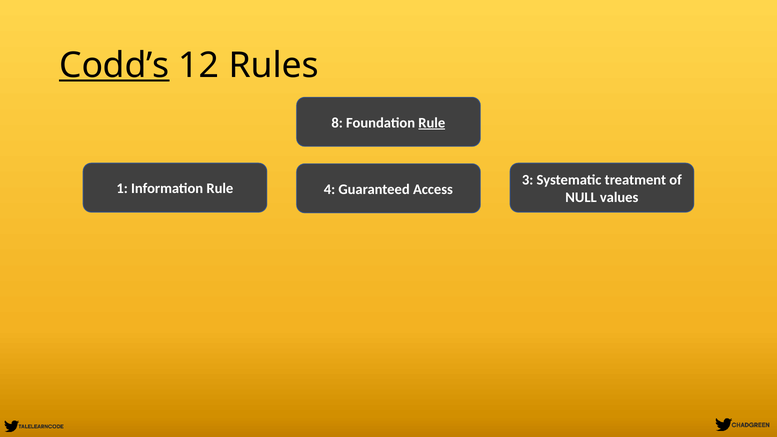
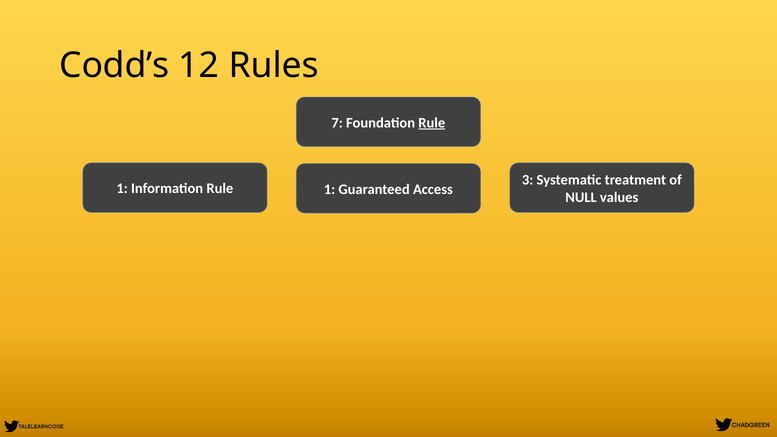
Codd’s underline: present -> none (114, 65)
8: 8 -> 7 (337, 123)
Rule 4: 4 -> 1 (329, 189)
